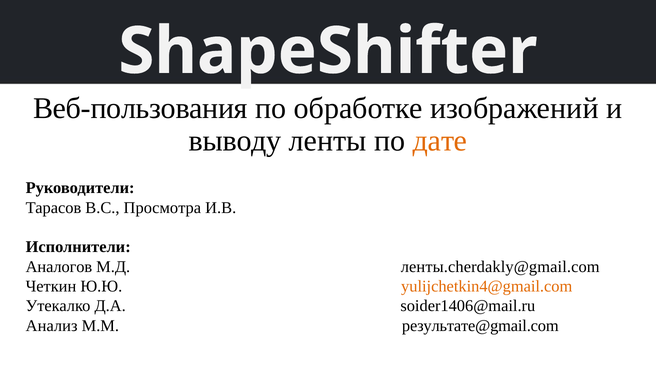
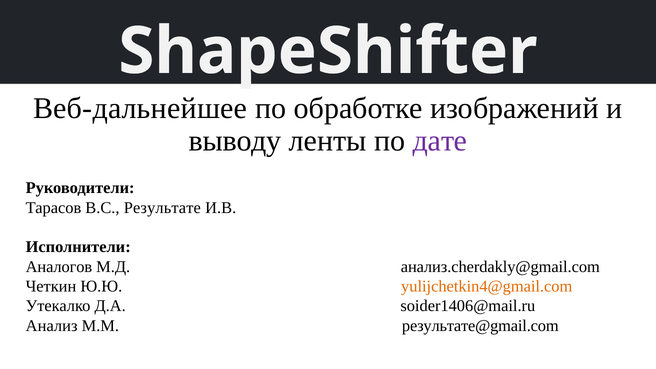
Веб-пользования: Веб-пользования -> Веб-дальнейшее (140, 108)
дате colour: orange -> purple (440, 141)
Просмотра: Просмотра -> Результате (162, 208)
ленты.cherdakly@gmail.com: ленты.cherdakly@gmail.com -> анализ.cherdakly@gmail.com (500, 267)
